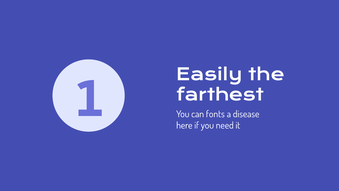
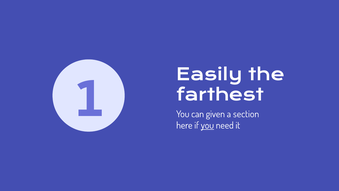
fonts: fonts -> given (215, 114)
disease: disease -> section (246, 114)
you underline: none -> present (207, 125)
